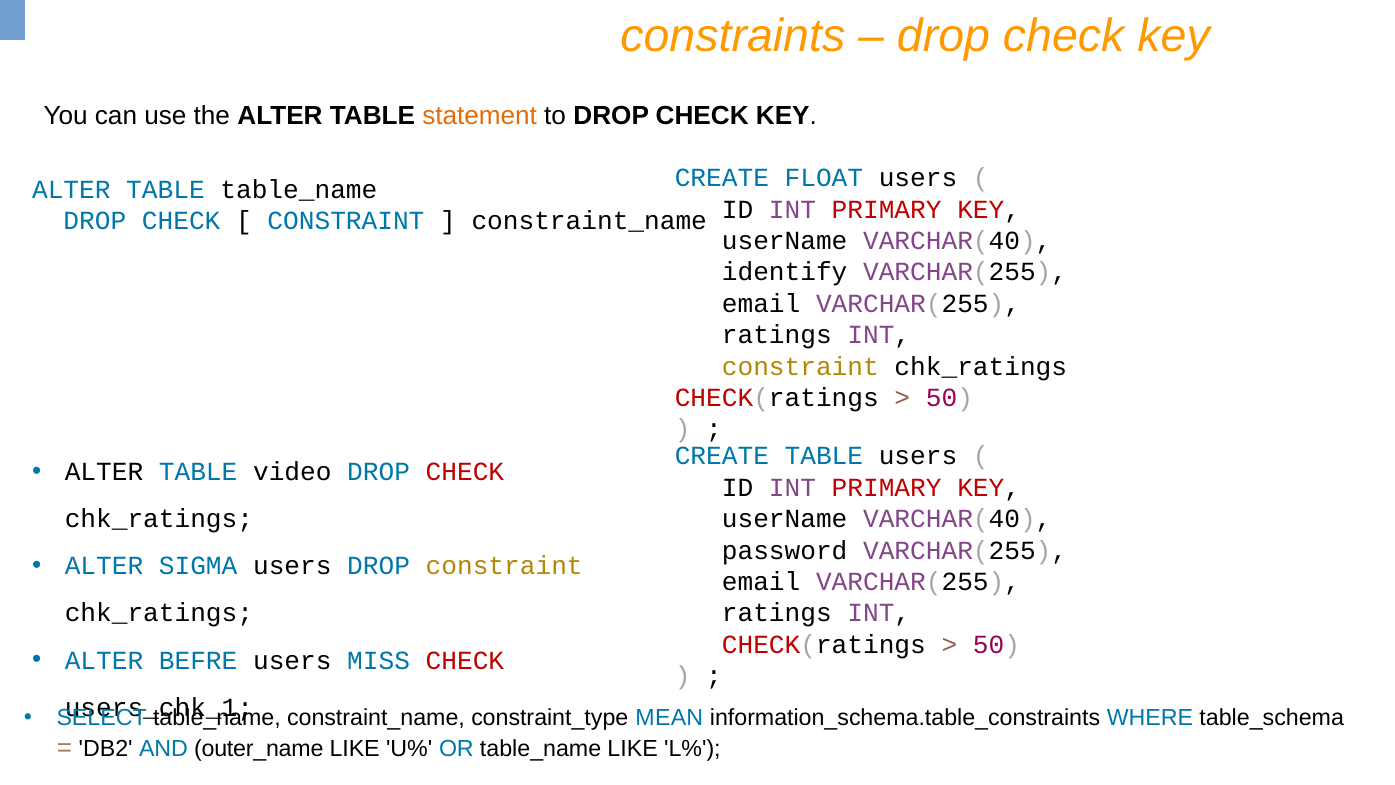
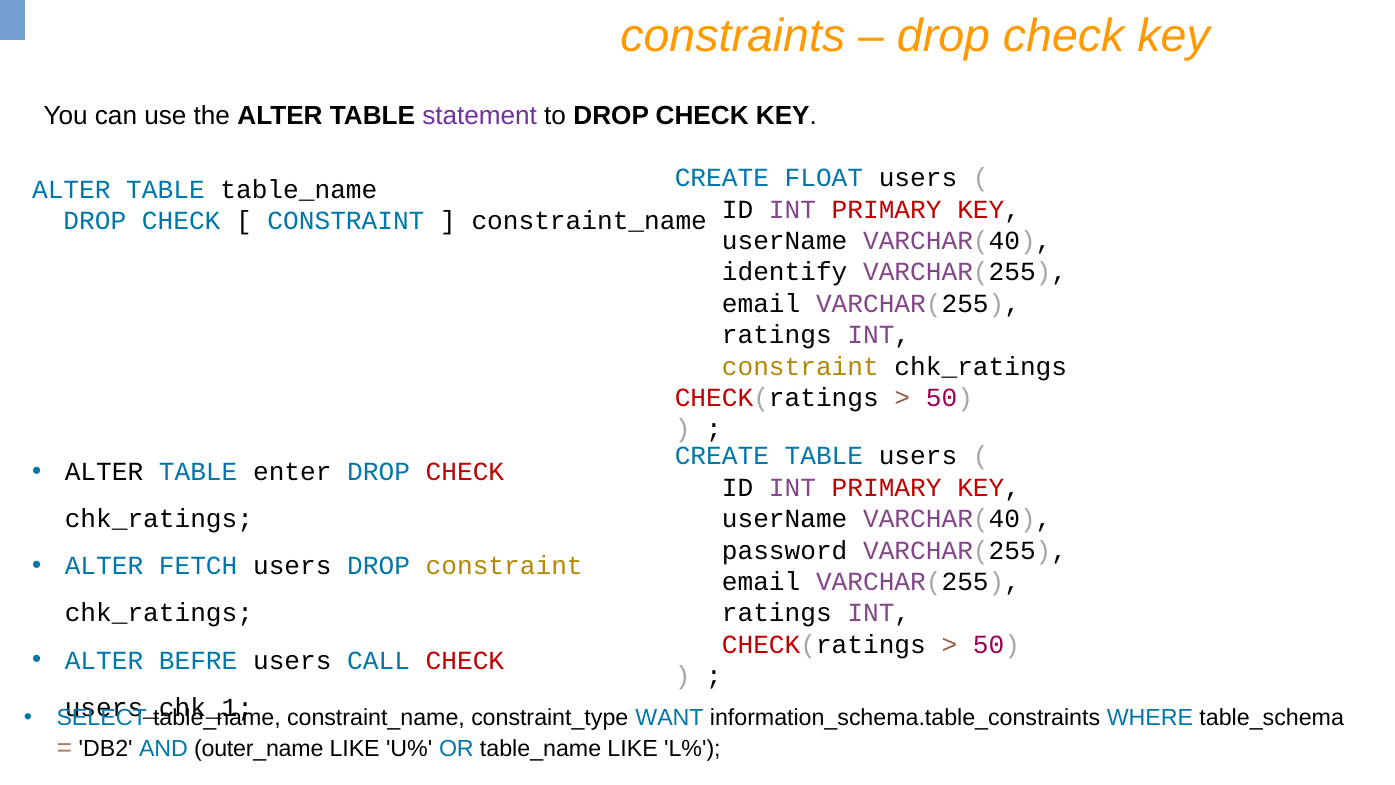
statement colour: orange -> purple (480, 116)
video: video -> enter (292, 472)
SIGMA: SIGMA -> FETCH (198, 566)
MISS: MISS -> CALL (379, 660)
MEAN: MEAN -> WANT (669, 718)
